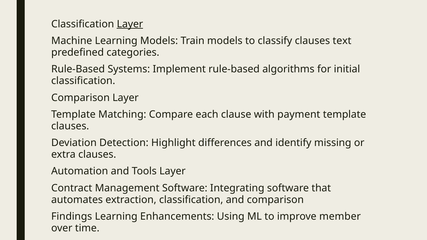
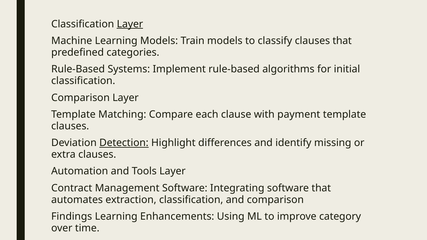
clauses text: text -> that (342, 41)
Detection underline: none -> present (124, 143)
member: member -> category (340, 217)
